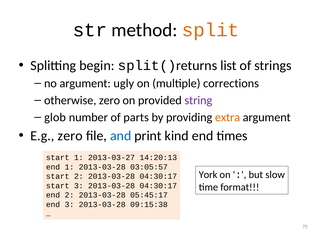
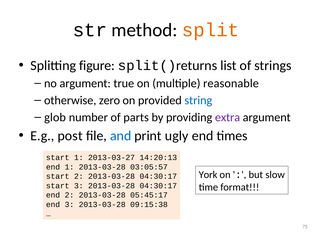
begin: begin -> figure (97, 65)
ugly: ugly -> true (124, 83)
corrections: corrections -> reasonable (231, 83)
string colour: purple -> blue (198, 100)
extra colour: orange -> purple (228, 117)
E.g zero: zero -> post (70, 136)
kind: kind -> ugly (177, 136)
